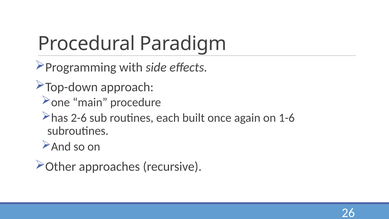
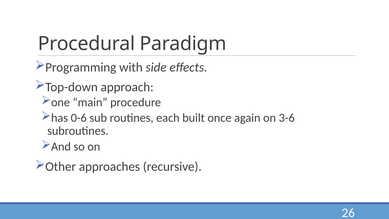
2-6: 2-6 -> 0-6 (79, 118)
1-6: 1-6 -> 3-6 (287, 118)
